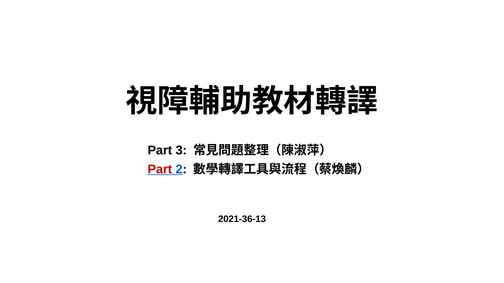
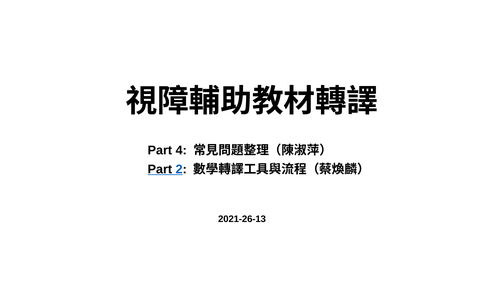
3: 3 -> 4 (181, 151)
Part colour: red -> black (160, 170)
2021-36-13: 2021-36-13 -> 2021-26-13 (242, 220)
